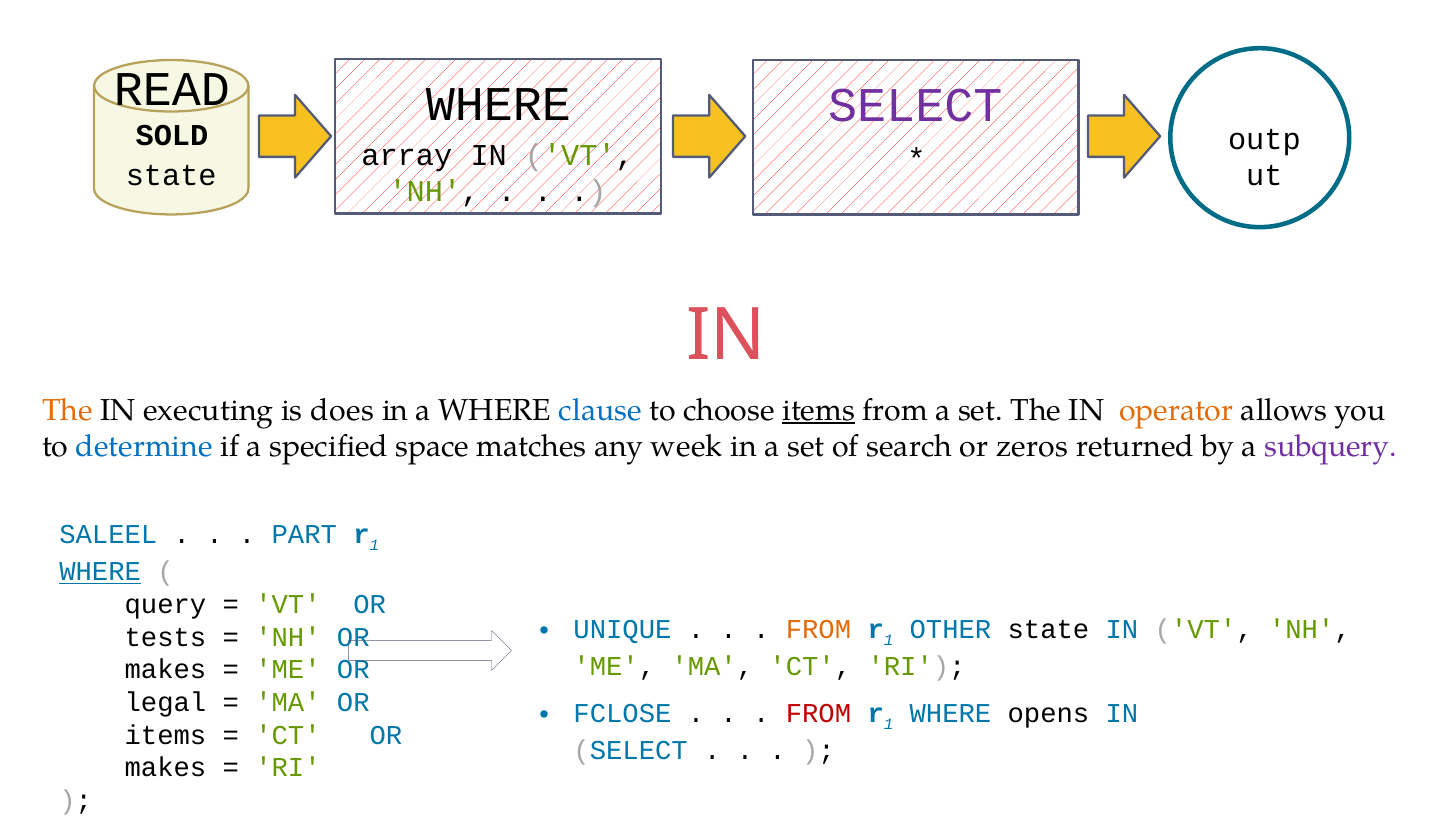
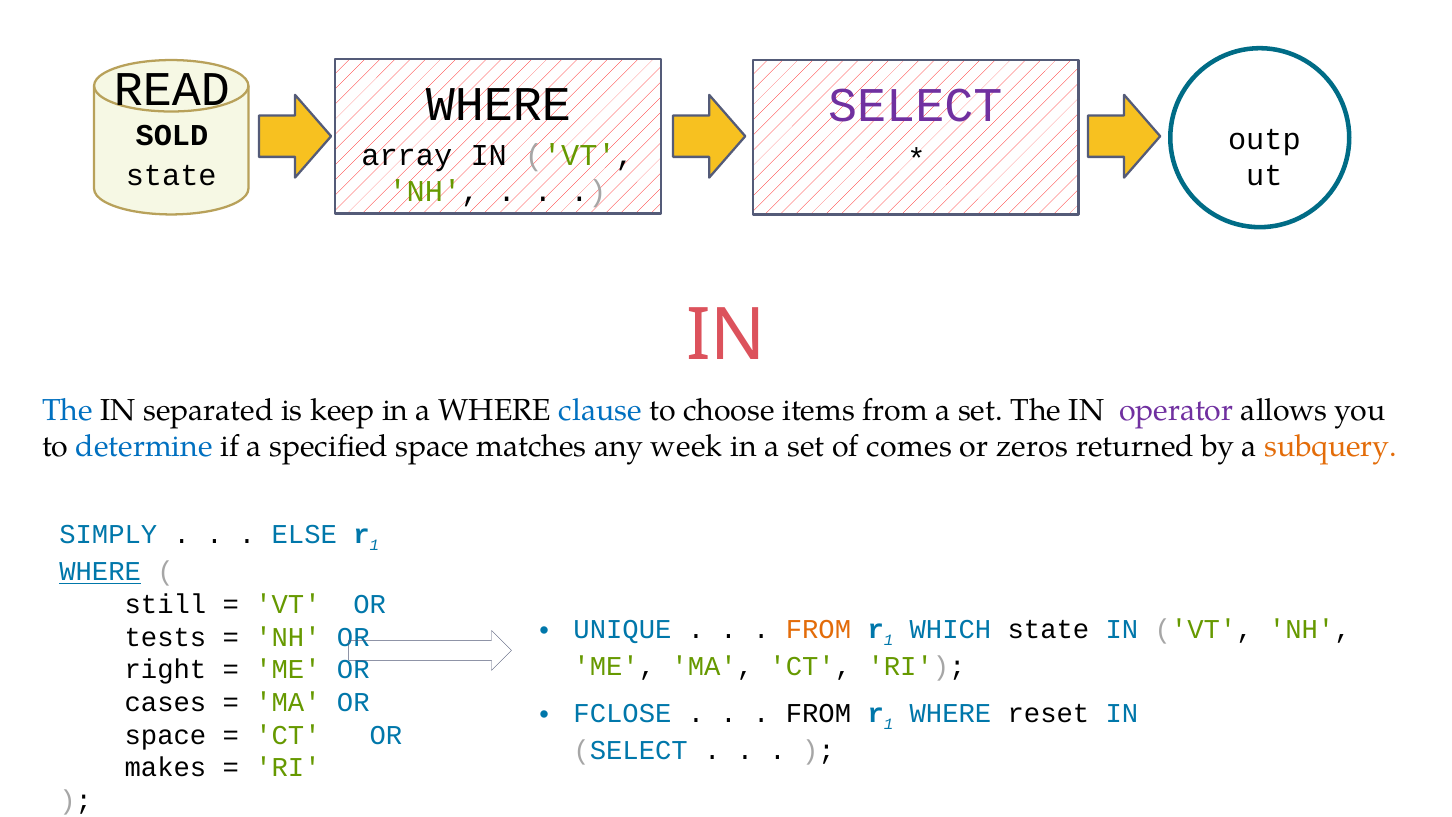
The colour: orange -> blue (67, 410)
executing: executing -> separated (208, 410)
does: does -> keep (342, 410)
items underline: present -> none (819, 410)
operator colour: orange -> purple (1176, 410)
search: search -> comes (909, 446)
subquery colour: purple -> orange (1331, 446)
SALEEL: SALEEL -> SIMPLY (108, 534)
PART: PART -> ELSE (304, 534)
query: query -> still (165, 604)
OTHER: OTHER -> WHICH (950, 629)
makes: makes -> right (165, 669)
legal: legal -> cases (165, 702)
FROM colour: red -> black (818, 713)
opens: opens -> reset (1048, 713)
items: items -> space (165, 735)
